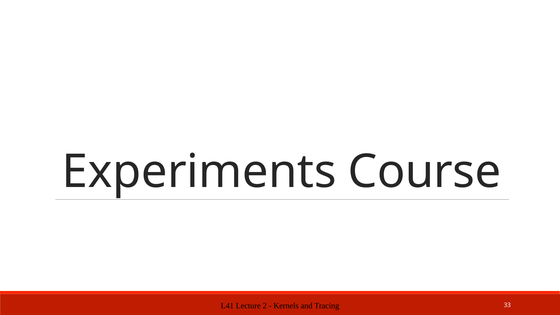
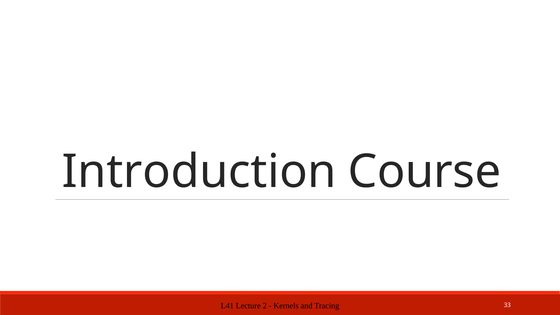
Experiments: Experiments -> Introduction (199, 172)
